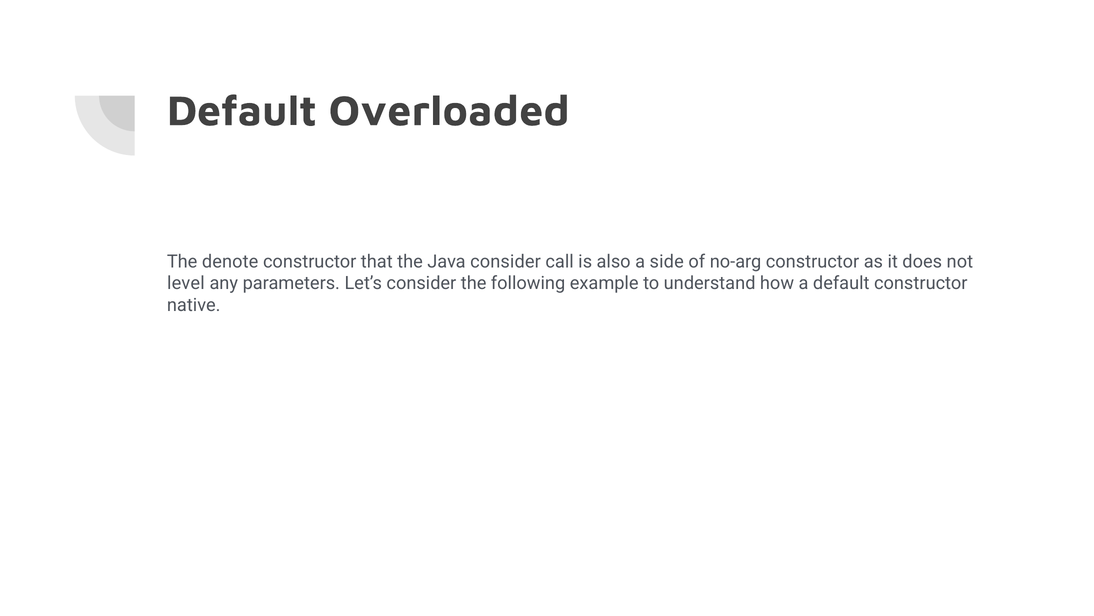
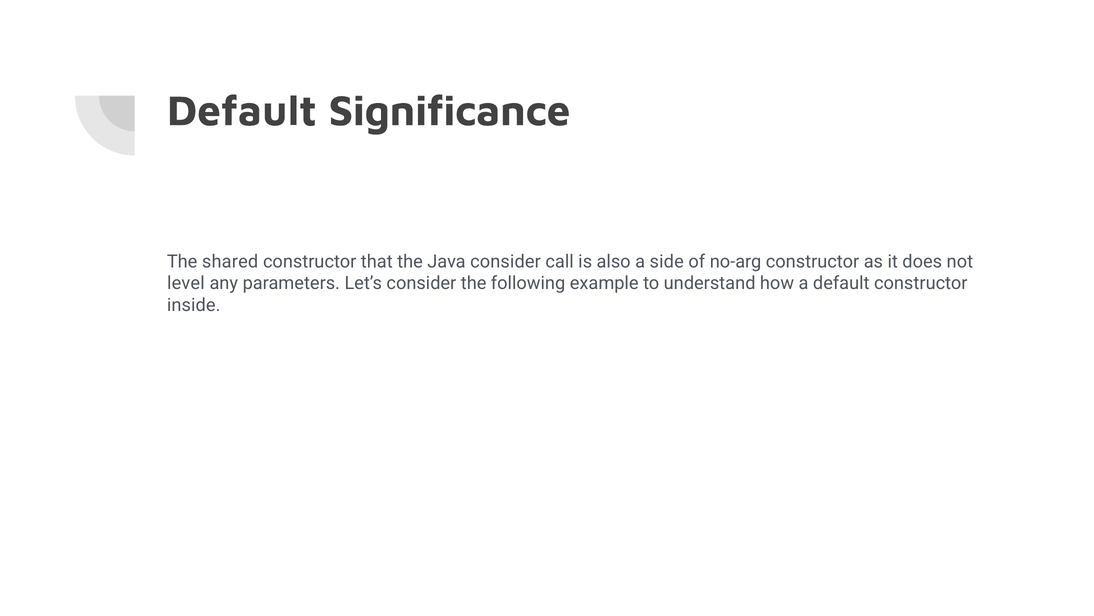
Overloaded: Overloaded -> Significance (450, 111)
denote: denote -> shared (230, 261)
native: native -> inside (194, 305)
